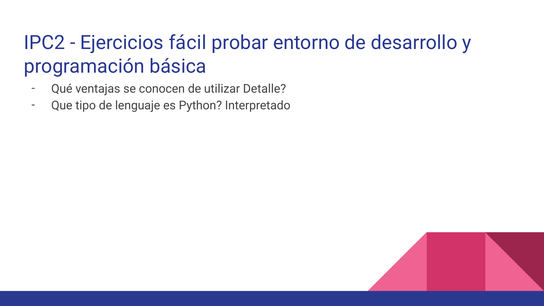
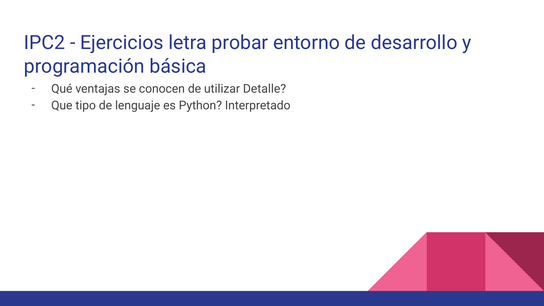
fácil: fácil -> letra (188, 43)
